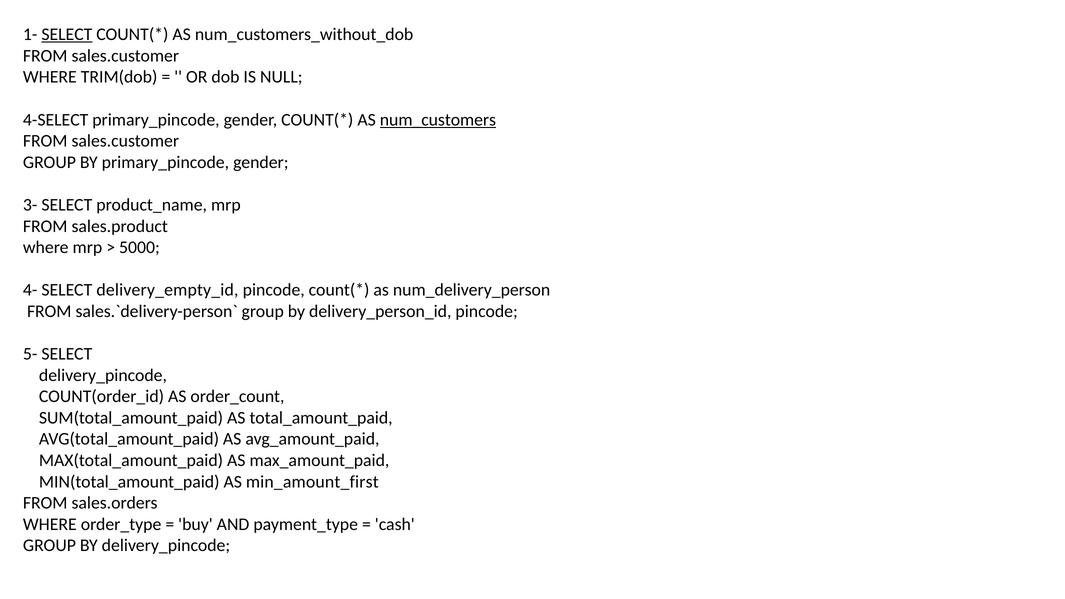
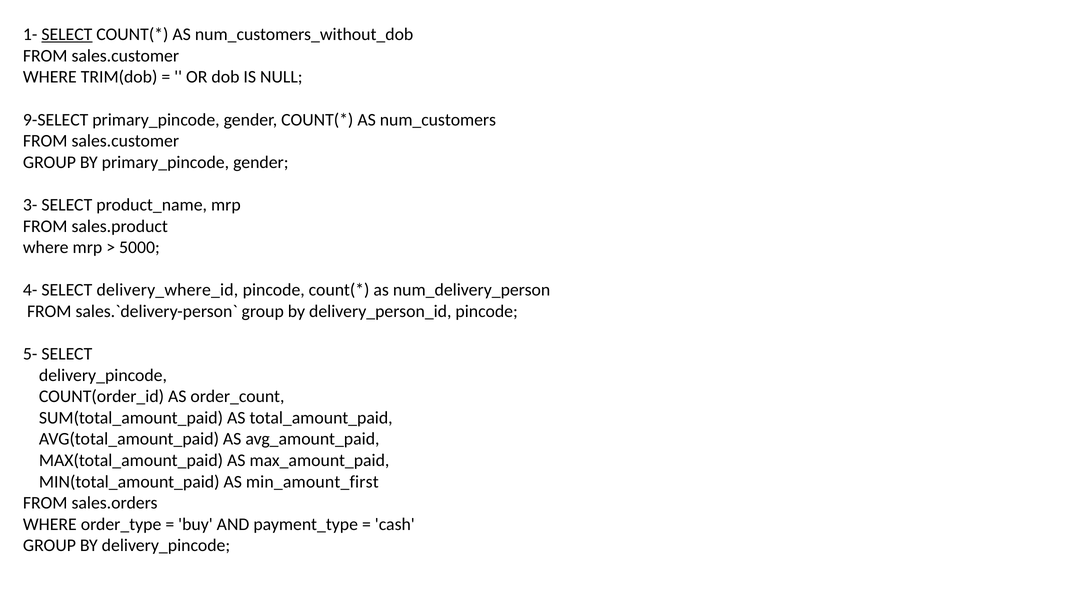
4-SELECT: 4-SELECT -> 9-SELECT (56, 120)
num_customers underline: present -> none (438, 120)
delivery_empty_id: delivery_empty_id -> delivery_where_id (167, 290)
